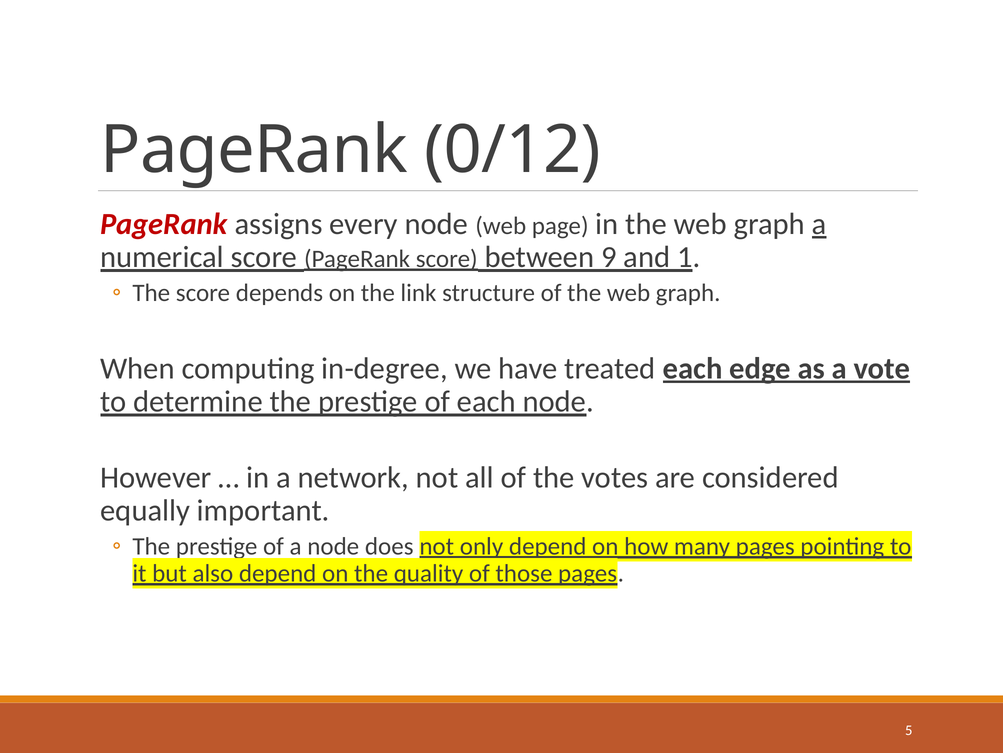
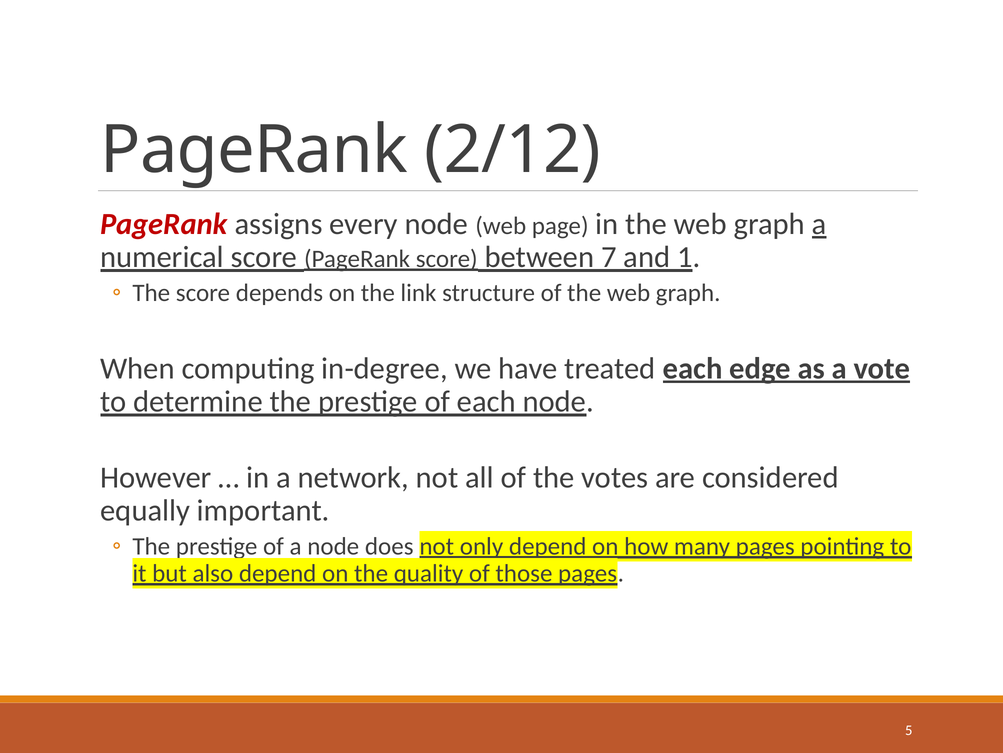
0/12: 0/12 -> 2/12 (512, 150)
9: 9 -> 7 (609, 257)
